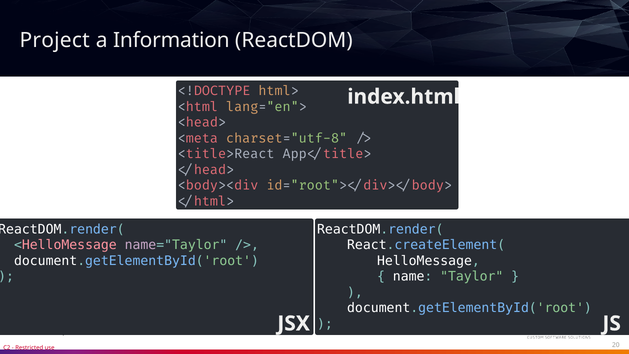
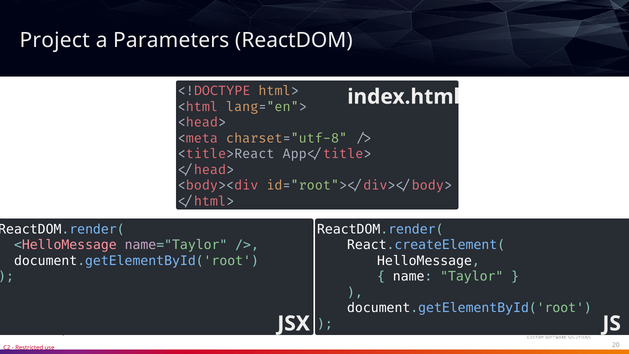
Information: Information -> Parameters (171, 40)
